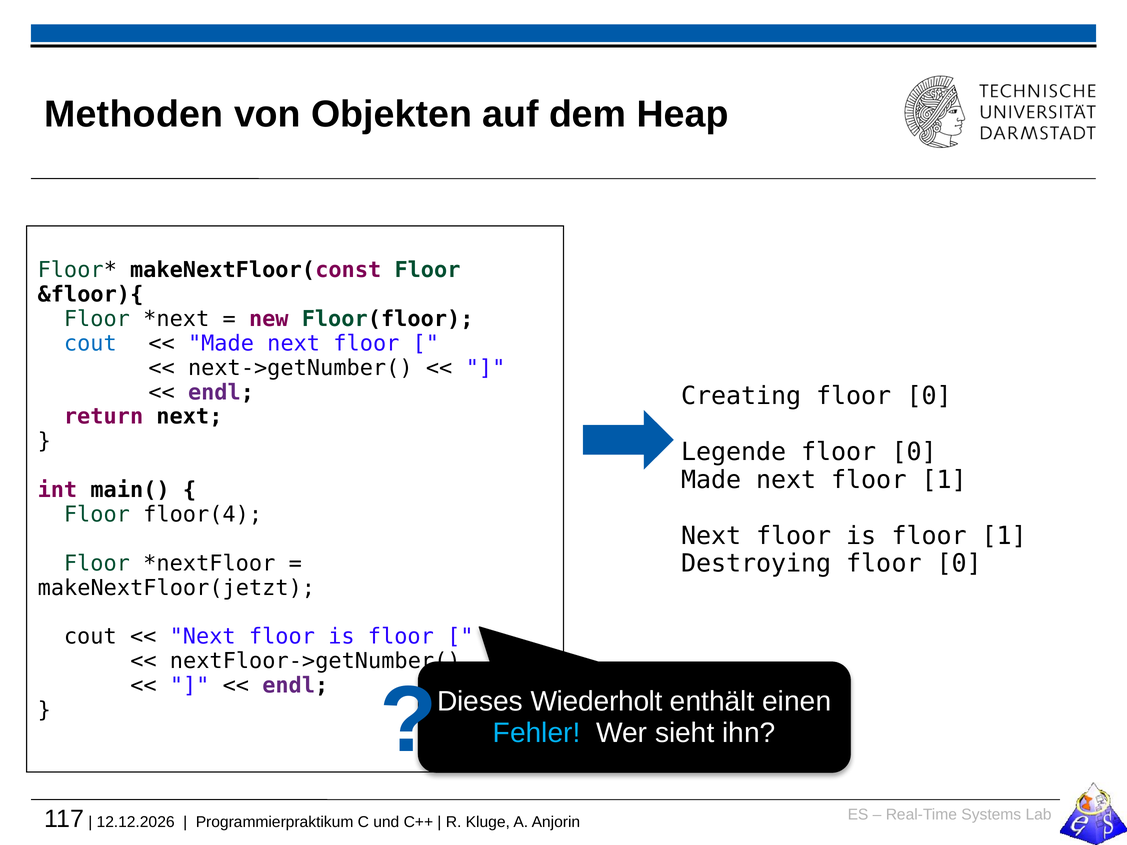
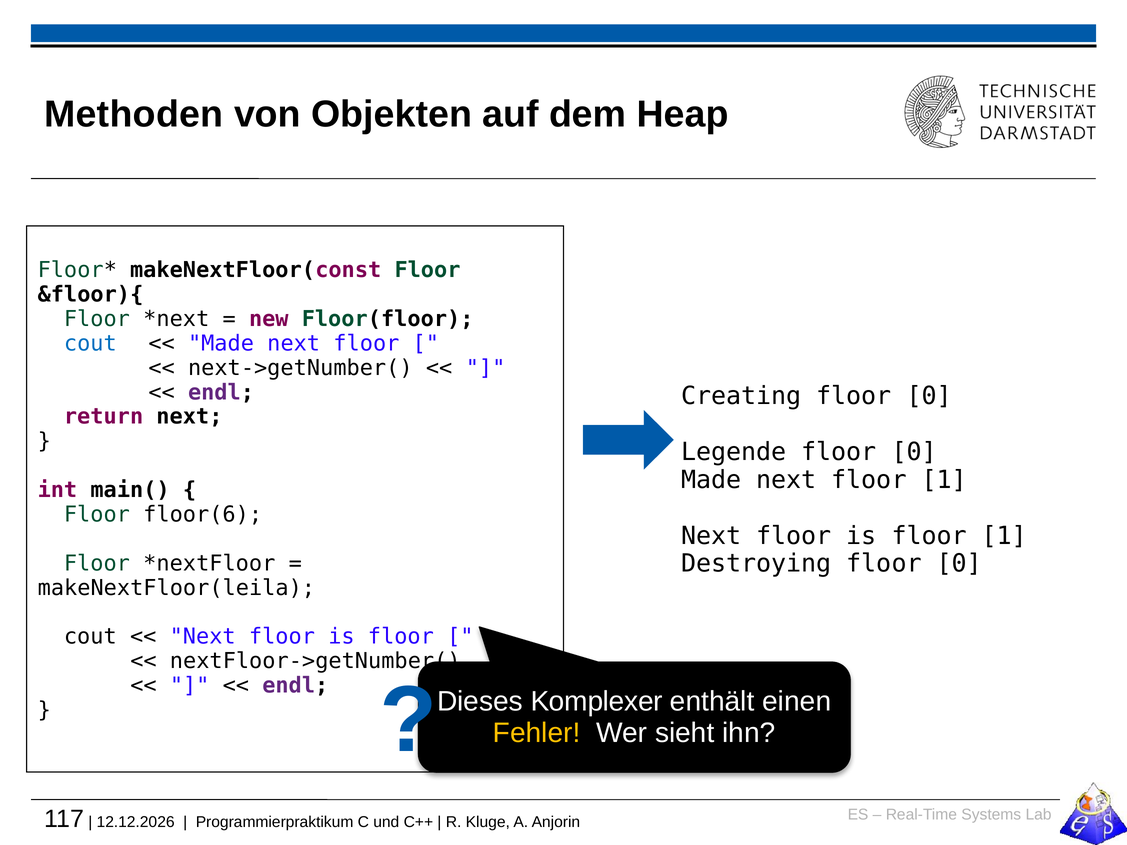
floor(4: floor(4 -> floor(6 (203, 515)
makeNextFloor(jetzt: makeNextFloor(jetzt -> makeNextFloor(leila (176, 588)
Wiederholt: Wiederholt -> Komplexer (597, 702)
Fehler colour: light blue -> yellow (537, 733)
